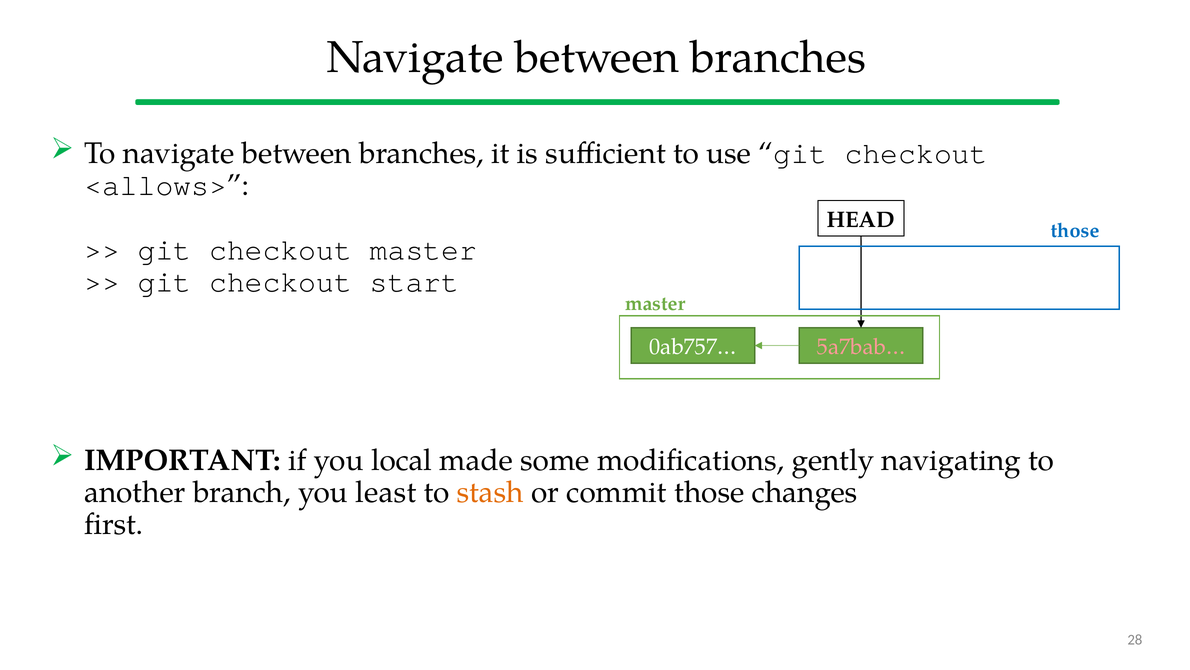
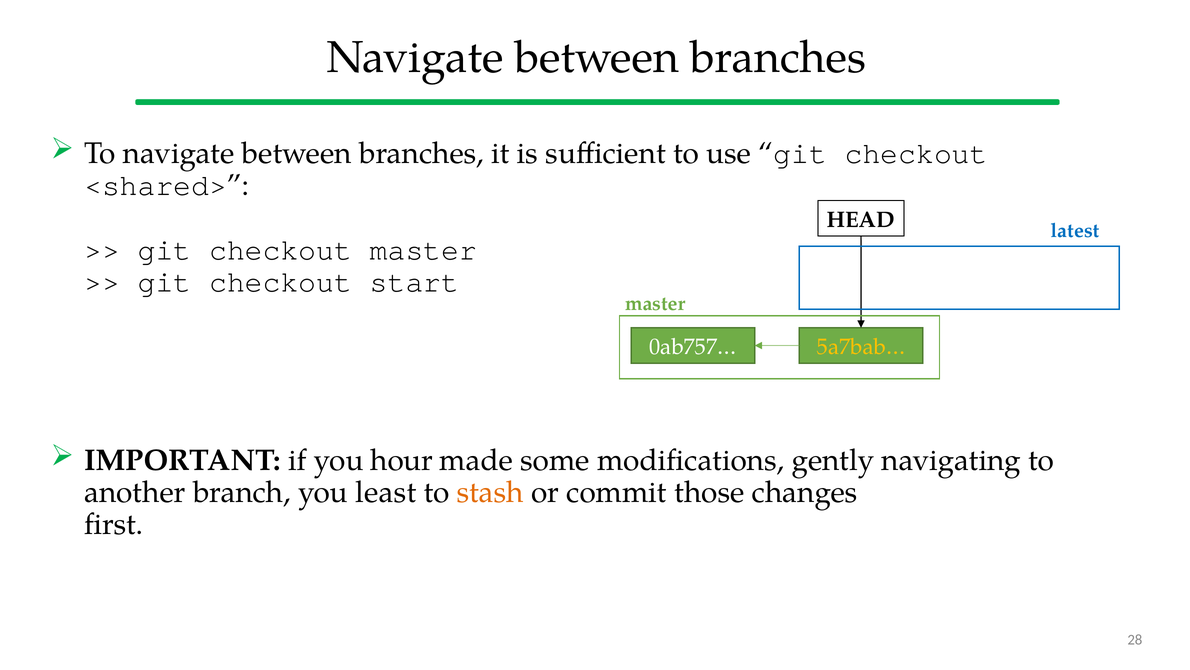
<allows>: <allows> -> <shared> (156, 185)
those: those -> latest (1075, 231)
5a7bab… colour: pink -> yellow (861, 347)
local: local -> hour (402, 460)
